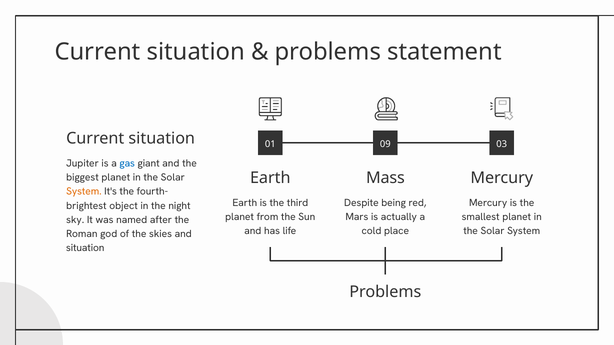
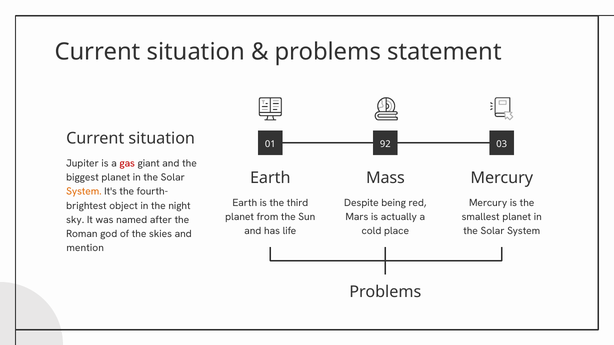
09: 09 -> 92 (385, 144)
gas colour: blue -> red (127, 164)
situation: situation -> mention (85, 248)
